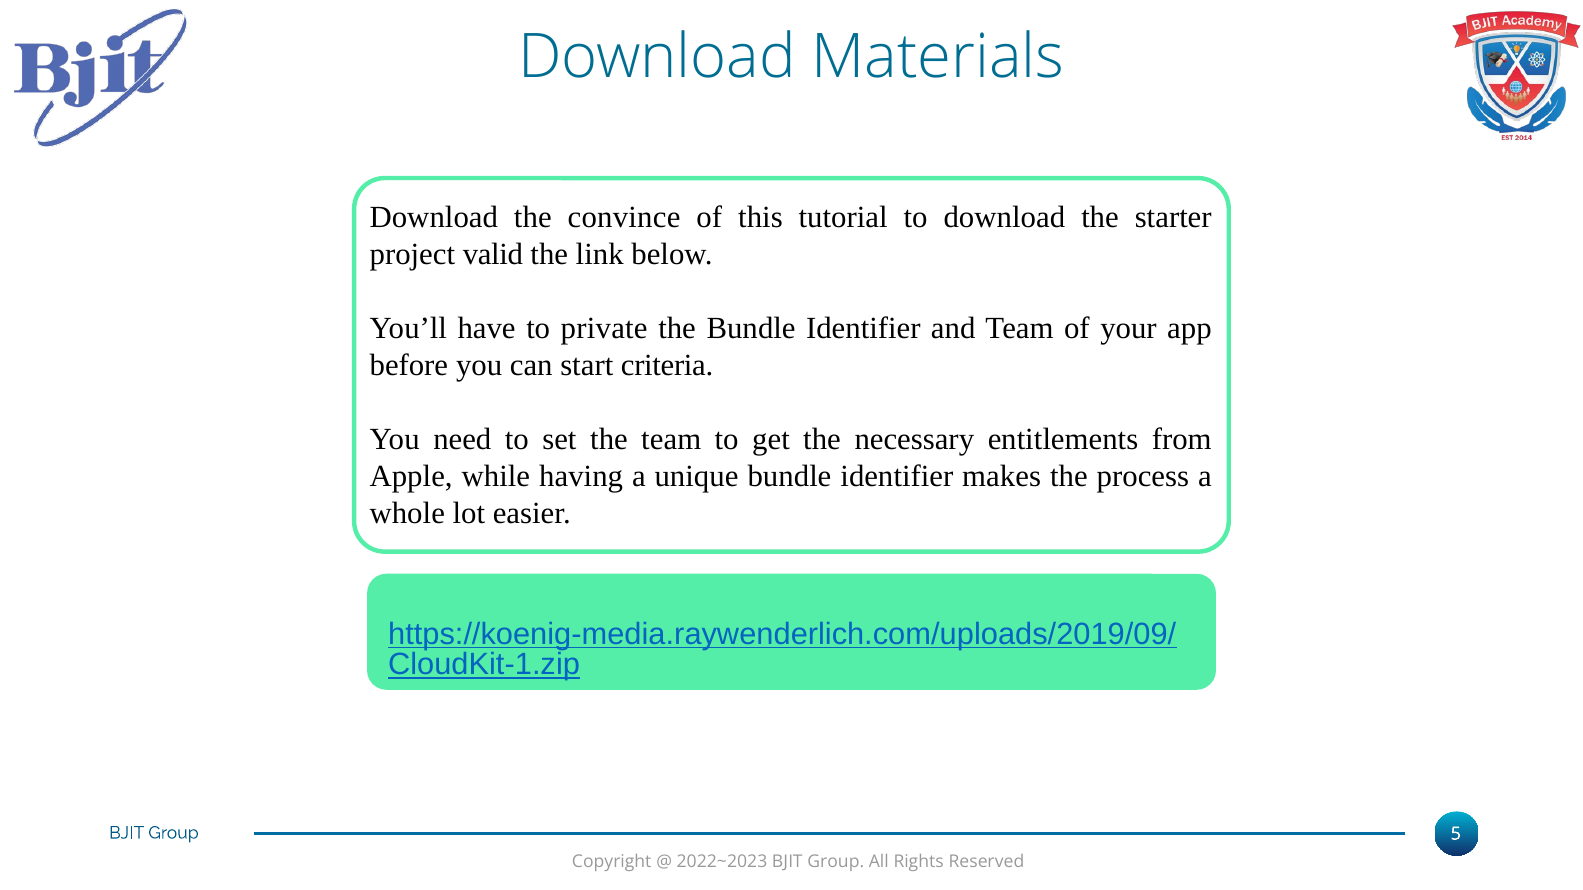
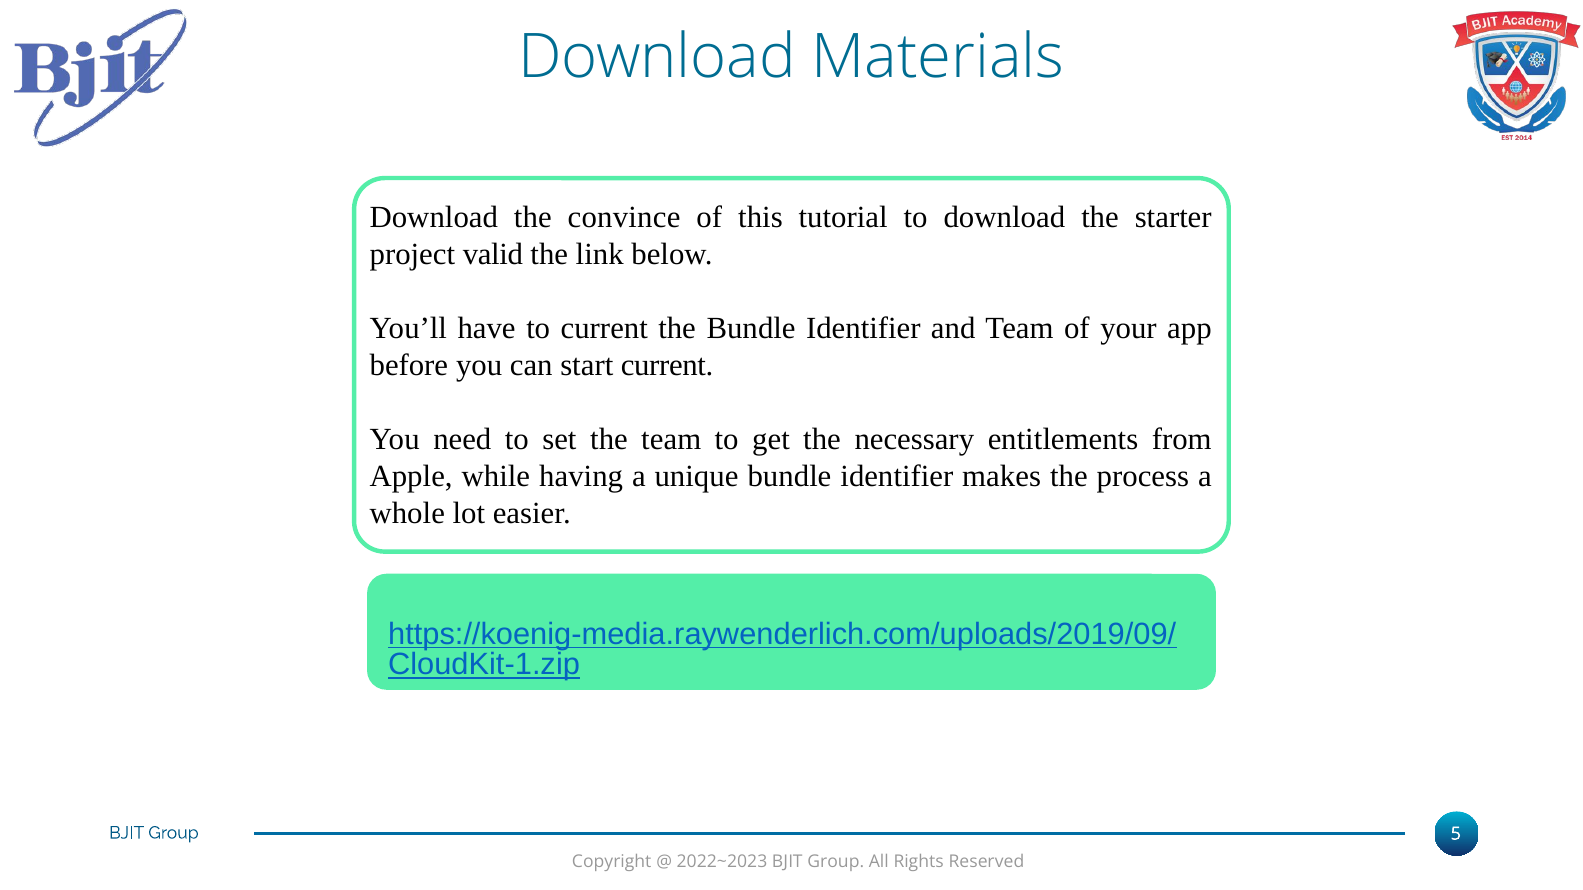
to private: private -> current (604, 329)
start criteria: criteria -> current (667, 365)
